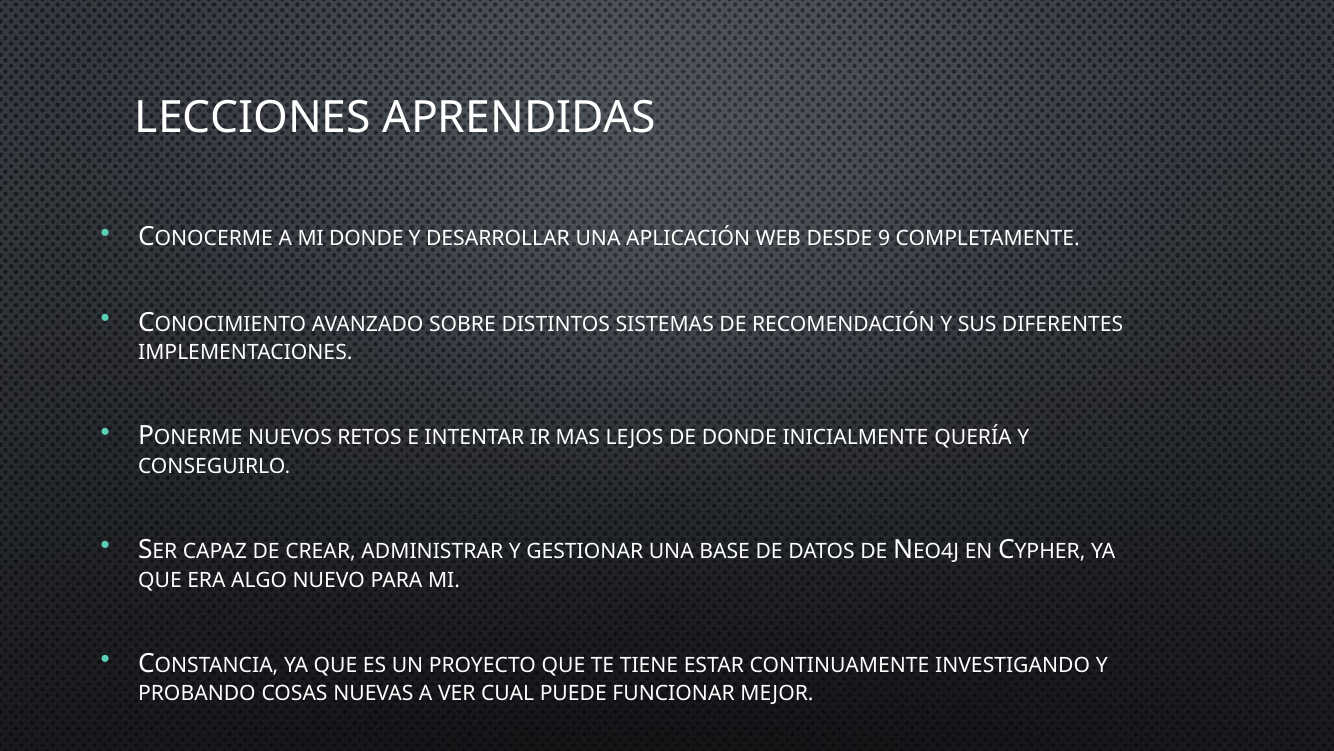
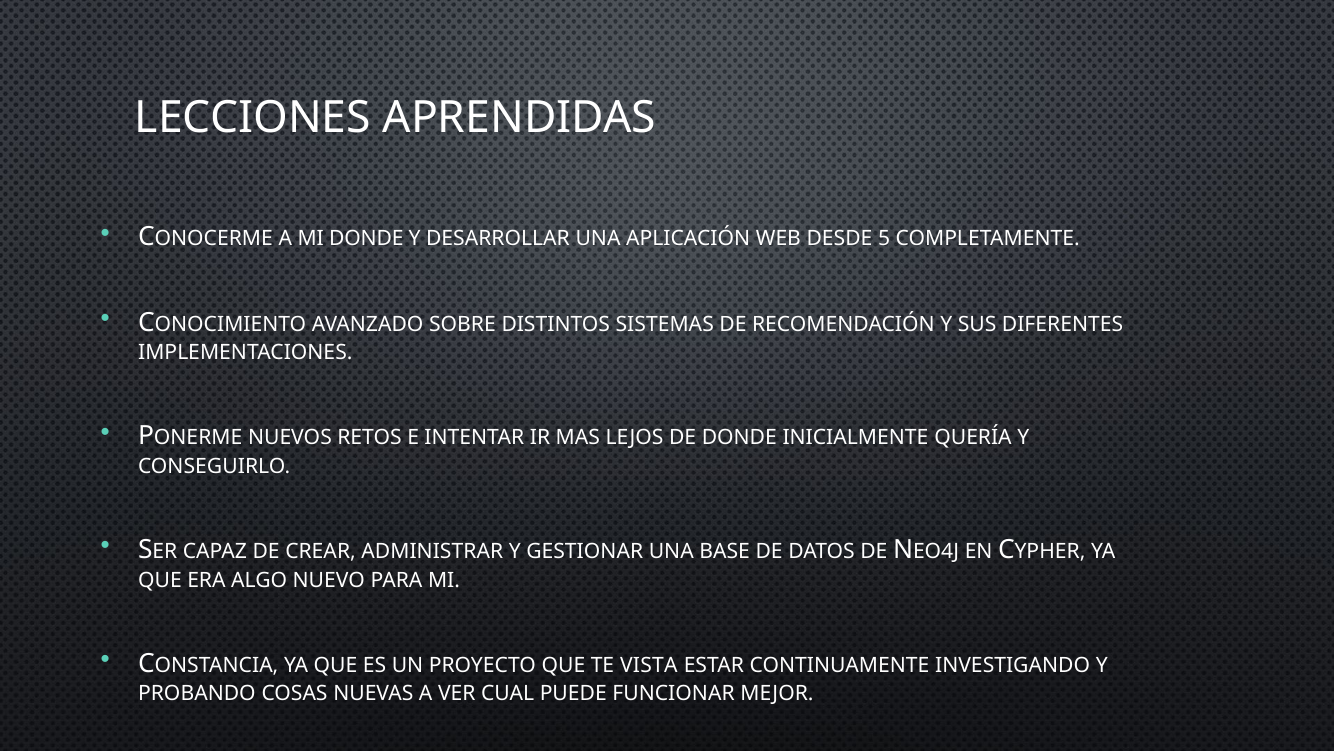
9: 9 -> 5 (884, 239)
TIENE: TIENE -> VISTA (649, 665)
